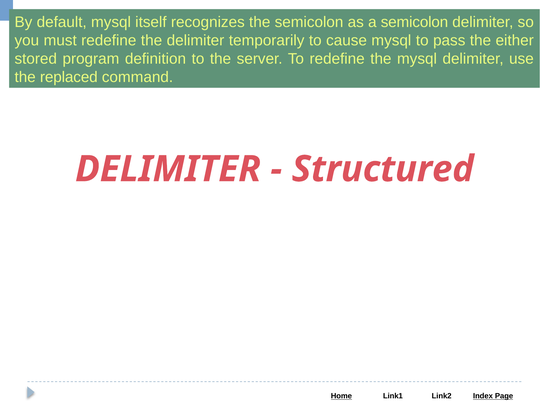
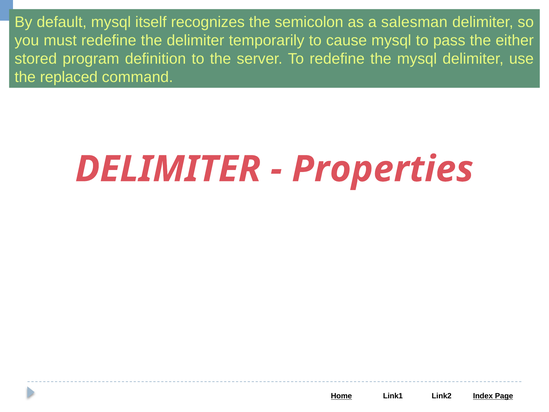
a semicolon: semicolon -> salesman (414, 22)
Structured: Structured -> Properties (383, 169)
